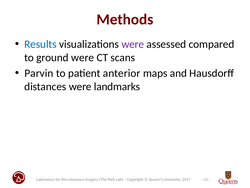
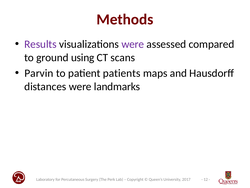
Results colour: blue -> purple (40, 44)
ground were: were -> using (83, 57)
anterior: anterior -> patients (122, 73)
